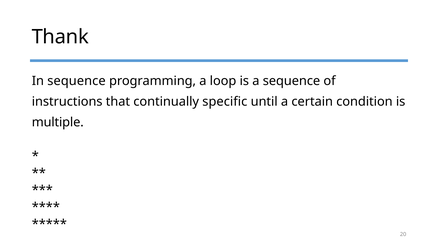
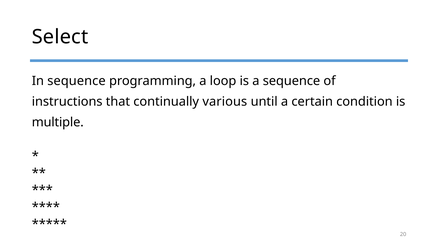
Thank: Thank -> Select (60, 37)
specific: specific -> various (225, 102)
